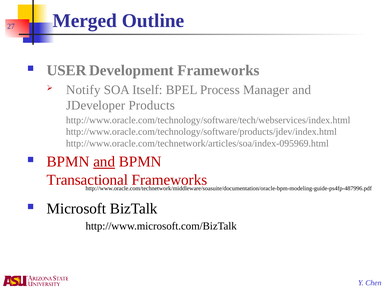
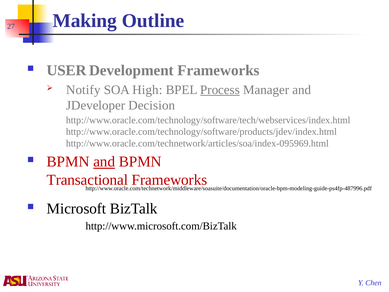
Merged: Merged -> Making (85, 21)
Itself: Itself -> High (147, 90)
Process underline: none -> present (220, 90)
Products: Products -> Decision (152, 105)
